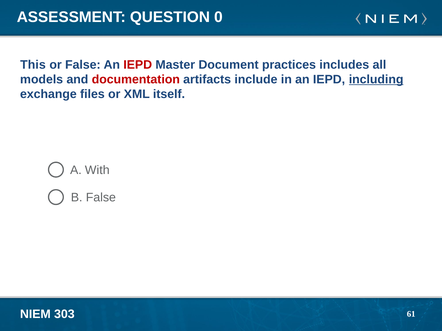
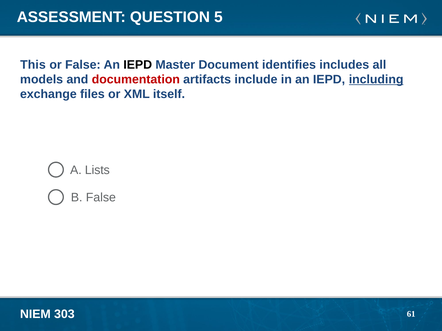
0: 0 -> 5 (218, 17)
IEPD colour: red -> black (138, 65)
practices: practices -> identifies (289, 65)
With: With -> Lists (97, 170)
